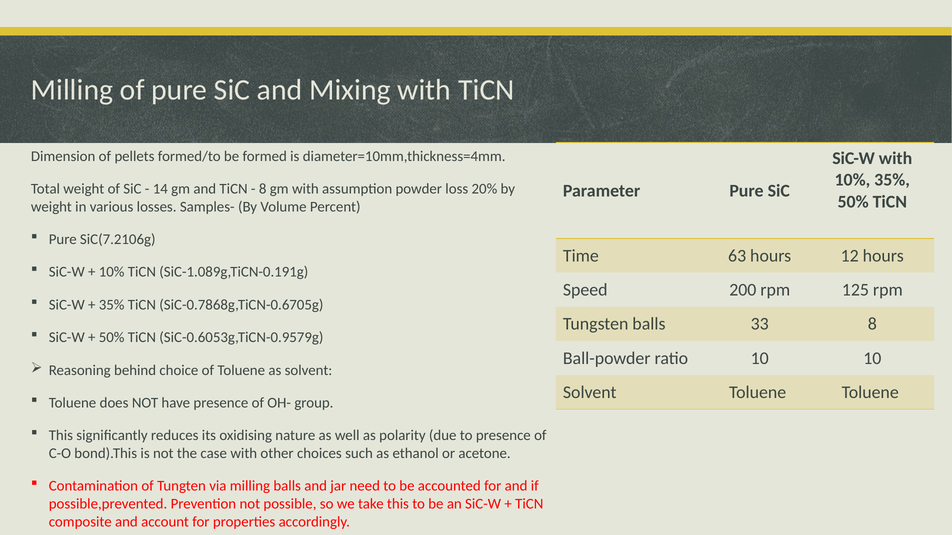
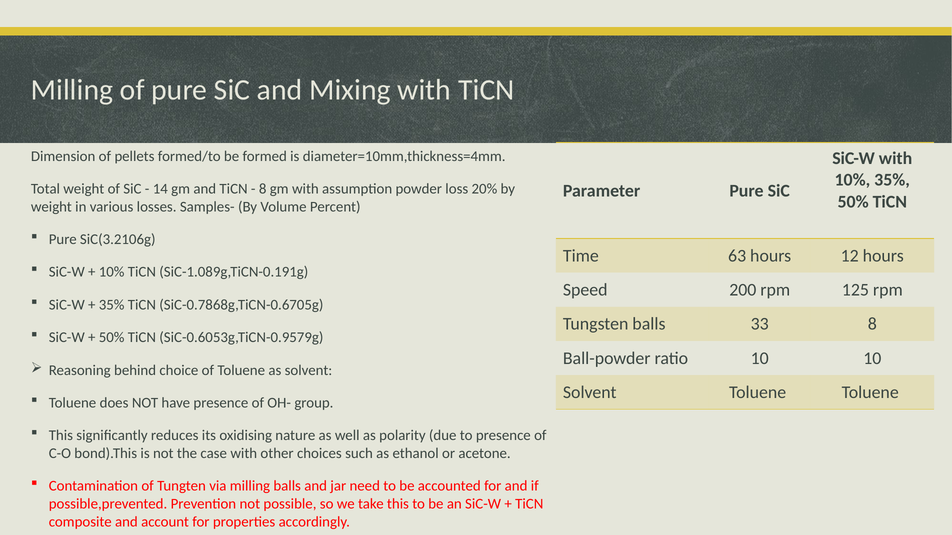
SiC(7.2106g: SiC(7.2106g -> SiC(3.2106g (118, 240)
